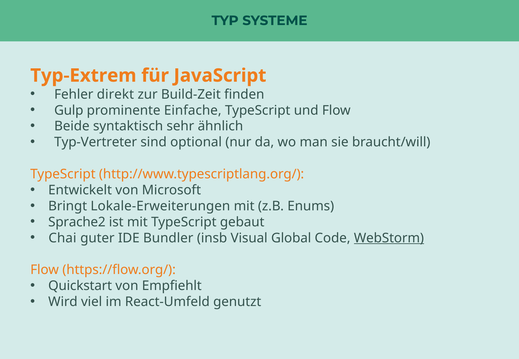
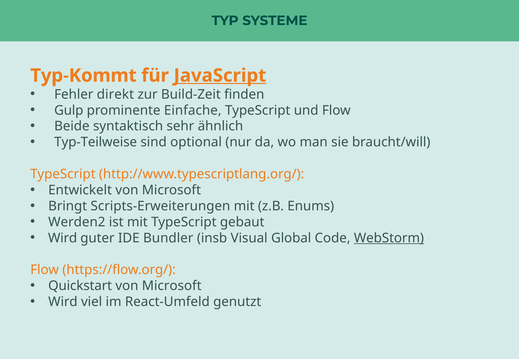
Typ-Extrem: Typ-Extrem -> Typ-Kommt (83, 76)
JavaScript underline: none -> present (220, 76)
Typ-Vertreter: Typ-Vertreter -> Typ-Teilweise (96, 142)
Lokale-Erweiterungen: Lokale-Erweiterungen -> Scripts-Erweiterungen (160, 206)
Sprache2: Sprache2 -> Werden2 (77, 222)
Chai: Chai -> Wird (63, 238)
Empfiehlt: Empfiehlt -> Microsoft (172, 286)
